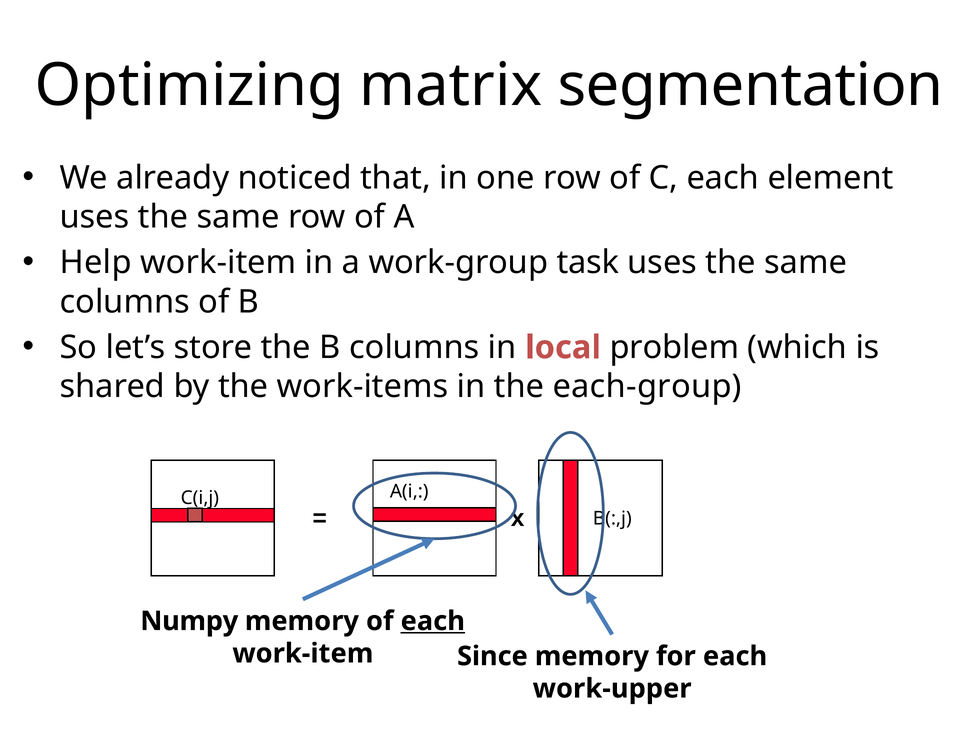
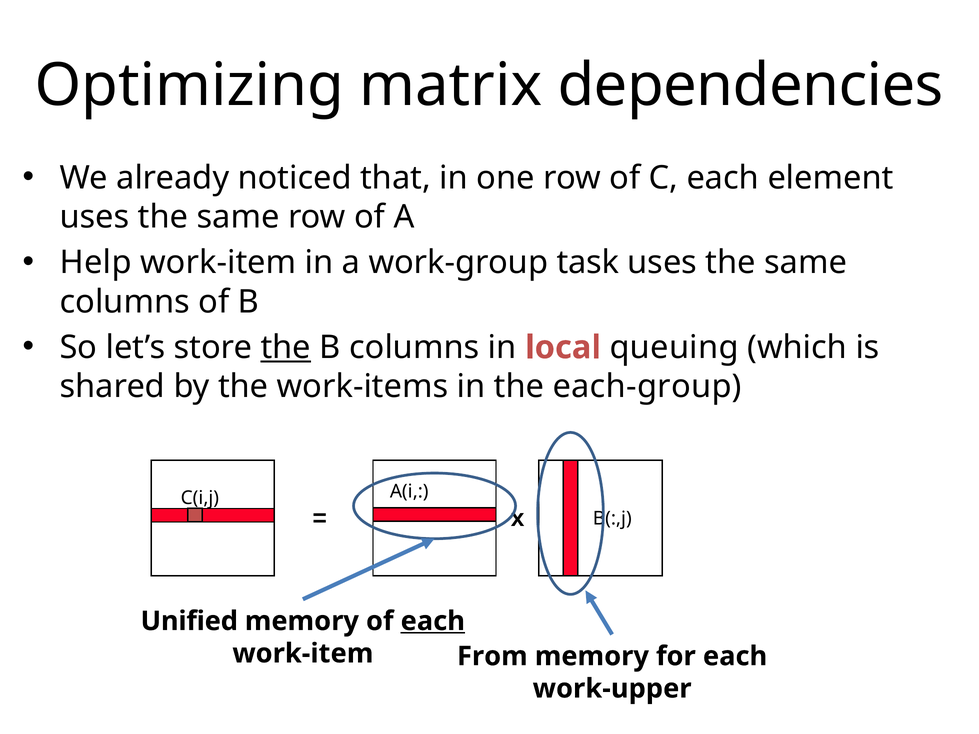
segmentation: segmentation -> dependencies (751, 86)
the underline: none -> present (286, 348)
problem: problem -> queuing (674, 348)
Numpy: Numpy -> Unified (189, 621)
Since: Since -> From (492, 656)
